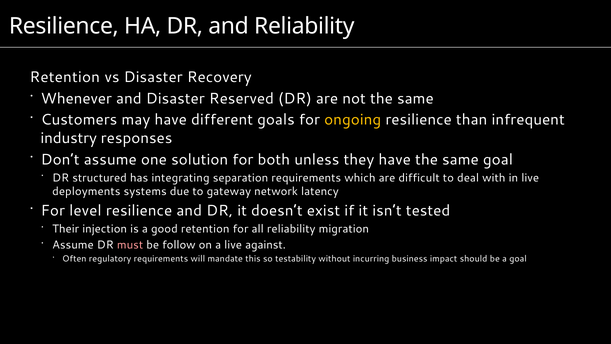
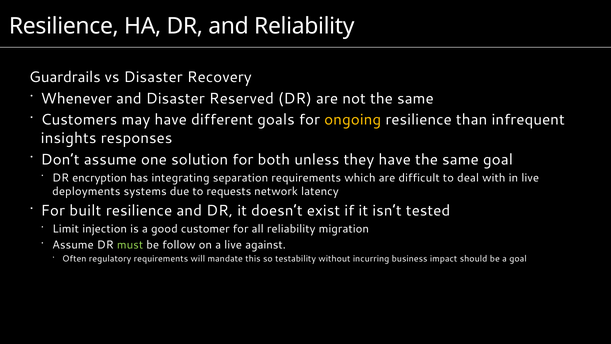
Retention: Retention -> Guardrails (65, 77)
industry: industry -> insights (69, 138)
structured: structured -> encryption (100, 178)
gateway: gateway -> requests (229, 191)
level: level -> built (85, 211)
Their: Their -> Limit (66, 229)
good retention: retention -> customer (205, 229)
must colour: pink -> light green (130, 245)
